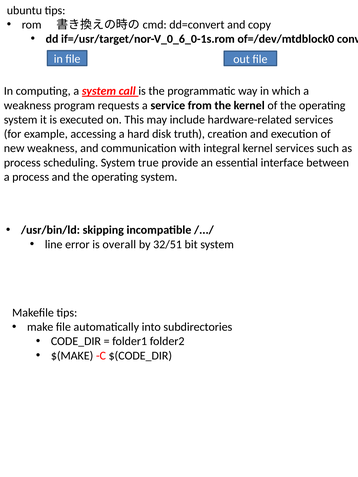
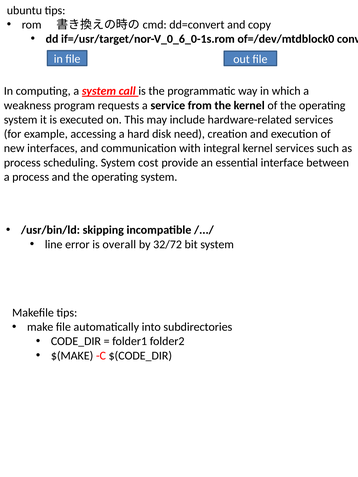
truth: truth -> need (189, 134)
new weakness: weakness -> interfaces (52, 148)
true: true -> cost (148, 163)
32/51: 32/51 -> 32/72 (168, 245)
